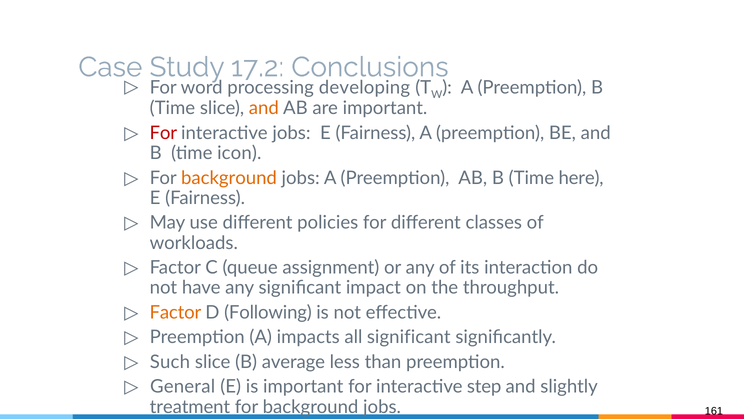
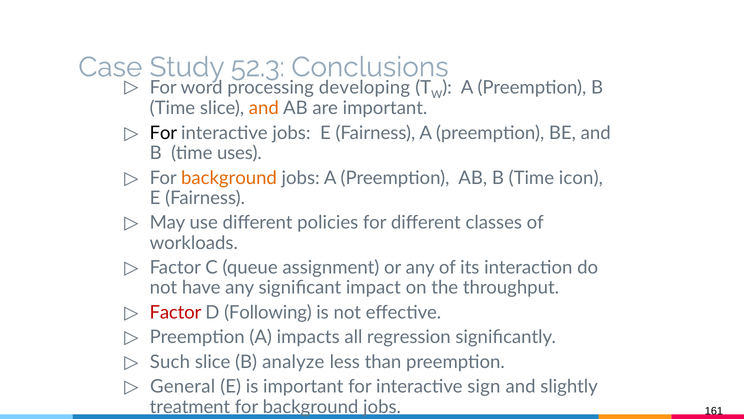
17.2: 17.2 -> 52.3 (258, 67)
For colour: red -> black (163, 133)
icon: icon -> uses (239, 153)
here: here -> icon (581, 178)
Factor colour: orange -> red (175, 312)
all significant: significant -> regression (409, 337)
average: average -> analyze (293, 362)
step: step -> sign (484, 386)
